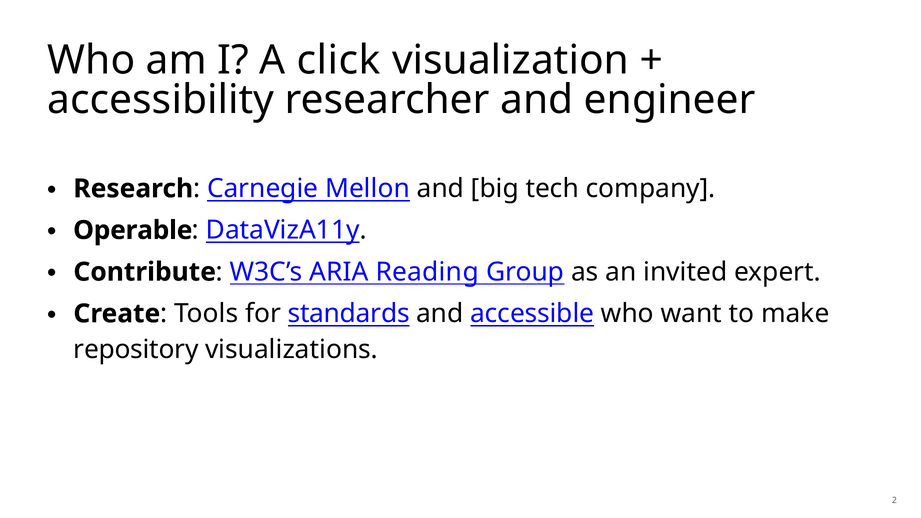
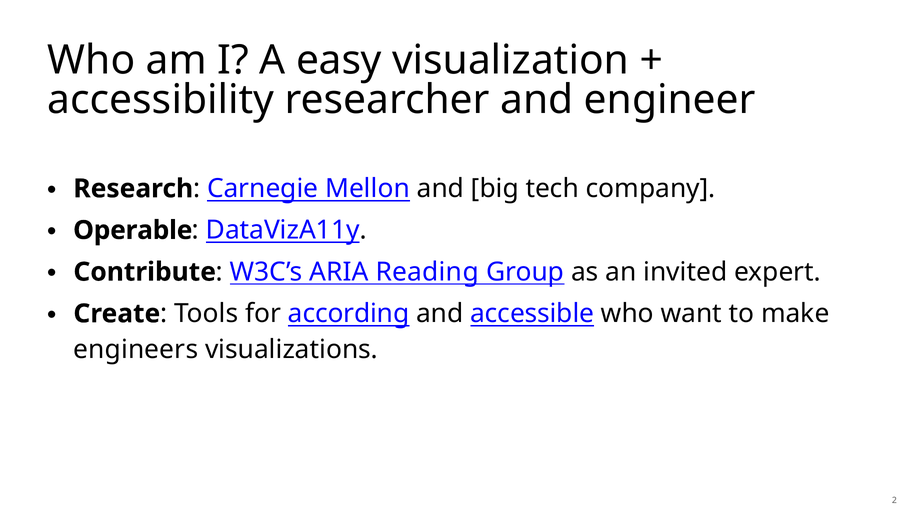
click: click -> easy (339, 61)
standards: standards -> according (349, 314)
repository: repository -> engineers (136, 350)
